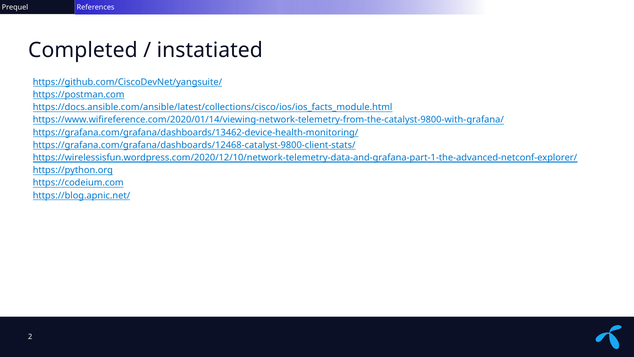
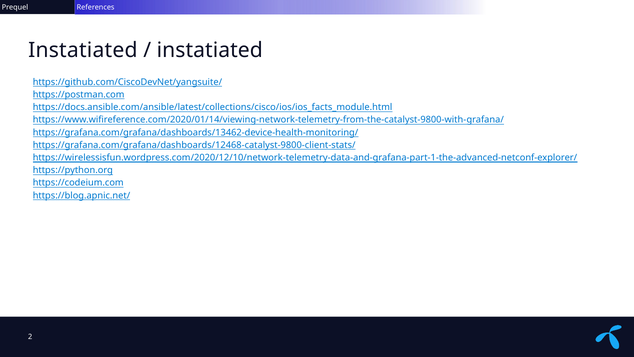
Completed: Completed -> Instatiated (83, 50)
